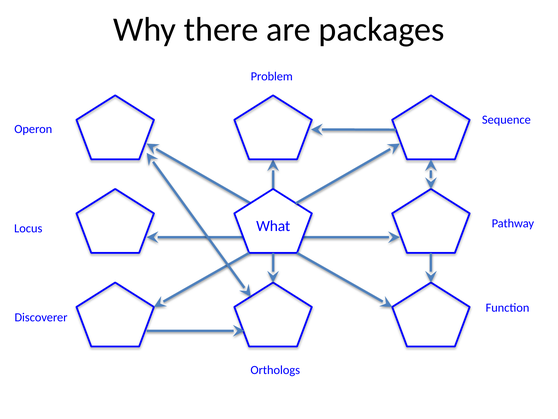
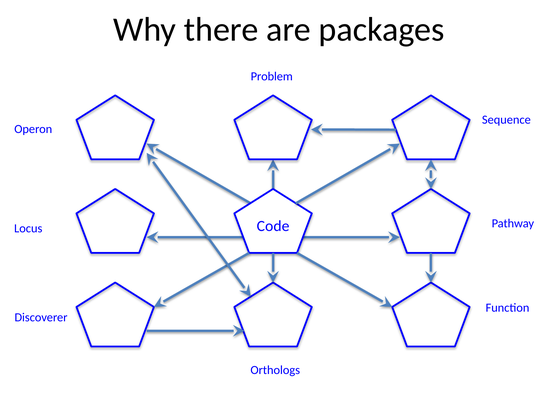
What: What -> Code (273, 226)
